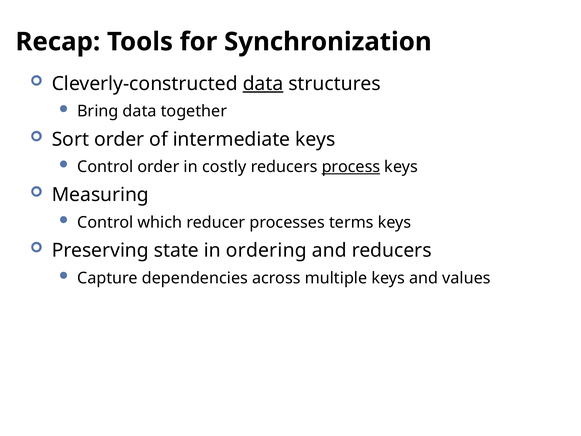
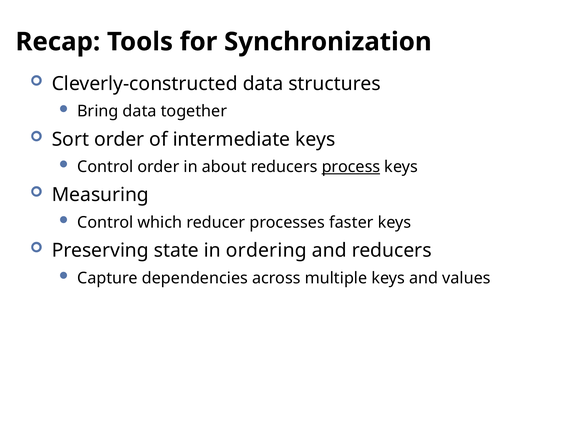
data underline: present -> none (263, 84)
costly: costly -> about (224, 167)
terms: terms -> faster (351, 222)
